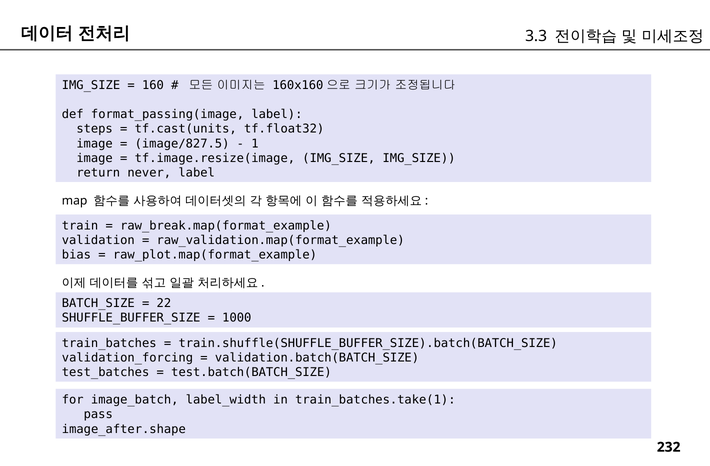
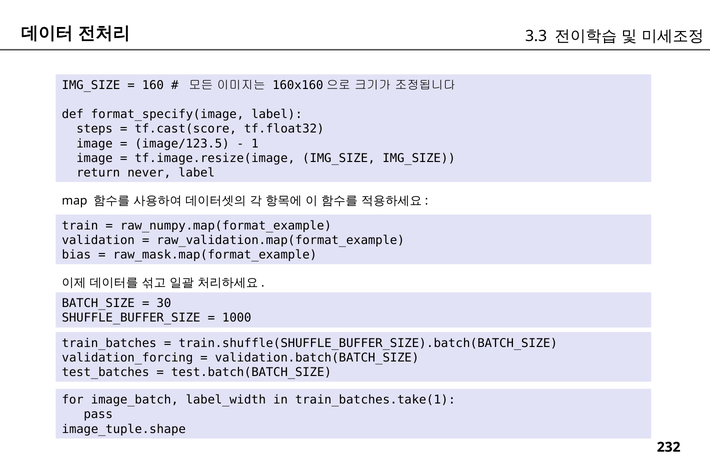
format_passing(image: format_passing(image -> format_specify(image (168, 115)
tf.cast(units: tf.cast(units -> tf.cast(score (186, 129)
image/827.5: image/827.5 -> image/123.5 (182, 144)
raw_break.map(format_example: raw_break.map(format_example -> raw_numpy.map(format_example (226, 226)
raw_plot.map(format_example: raw_plot.map(format_example -> raw_mask.map(format_example (215, 255)
22: 22 -> 30 (164, 304)
image_after.shape: image_after.shape -> image_tuple.shape (124, 429)
